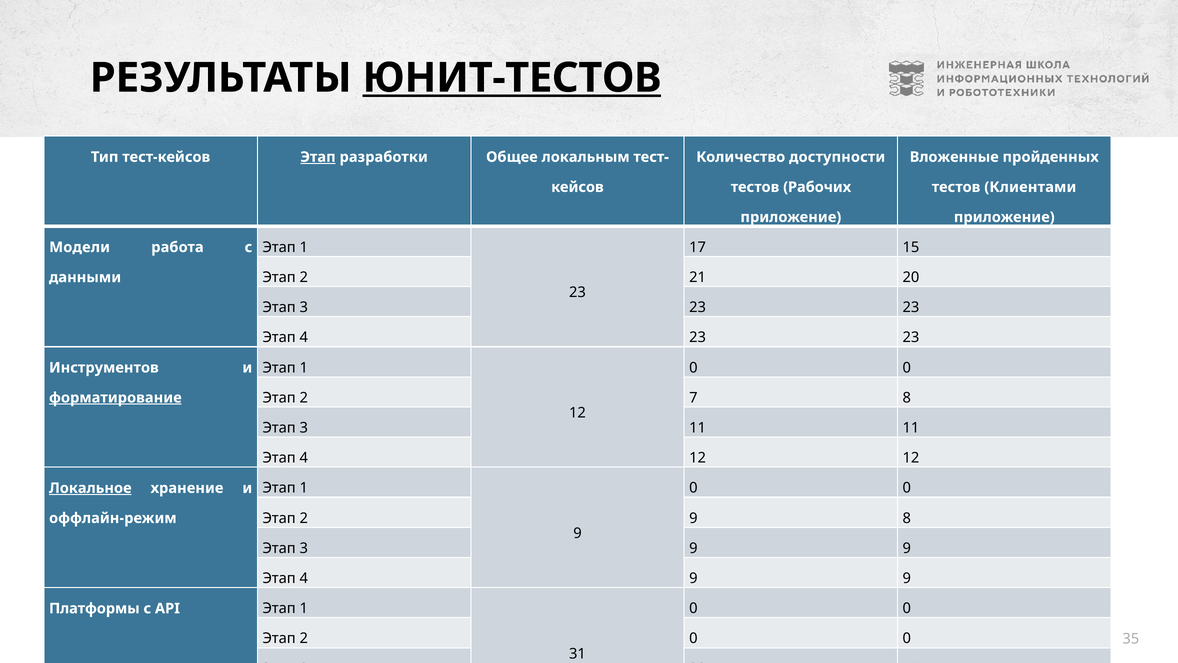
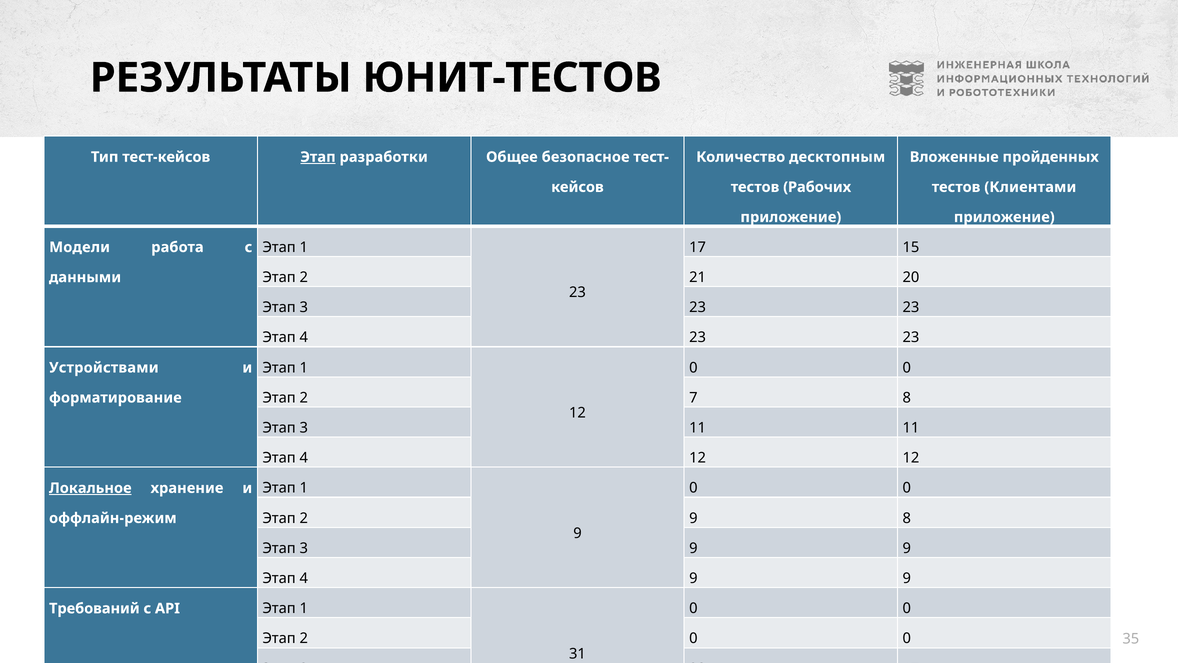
ЮНИТ-ТЕСТОВ underline: present -> none (512, 78)
локальным: локальным -> безопасное (586, 157)
доступности: доступности -> десктопным (837, 157)
Инструментов: Инструментов -> Устройствами (104, 367)
форматирование underline: present -> none (115, 398)
Платформы: Платформы -> Требований (94, 608)
